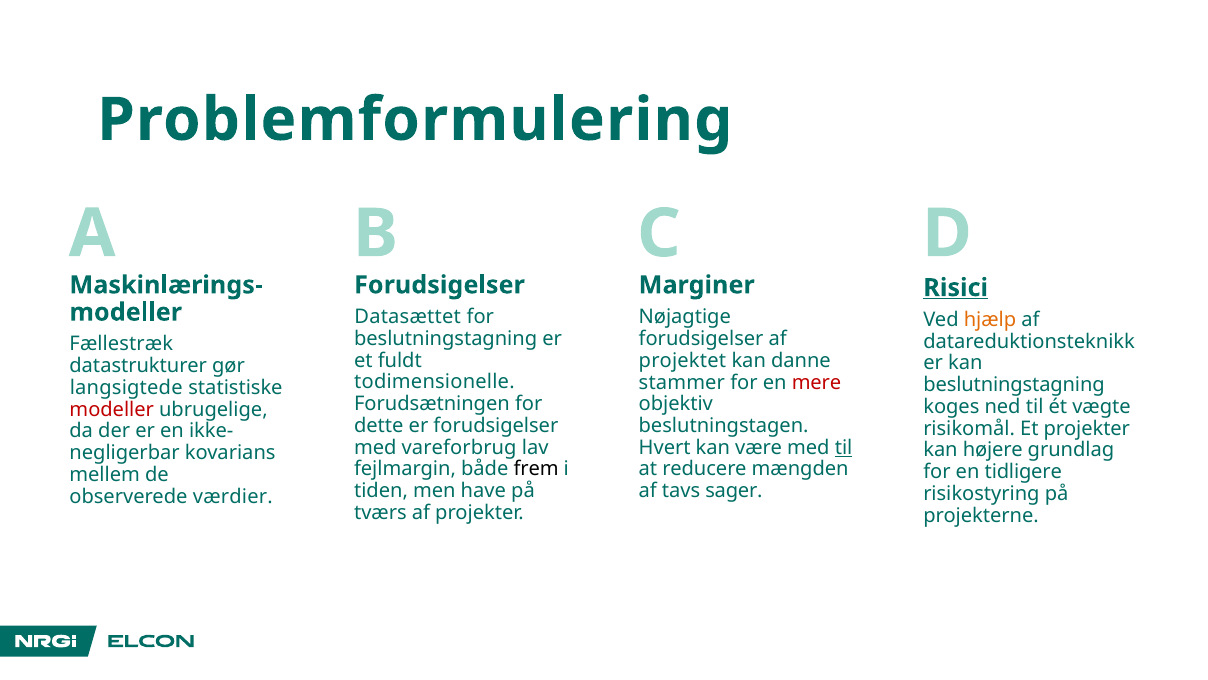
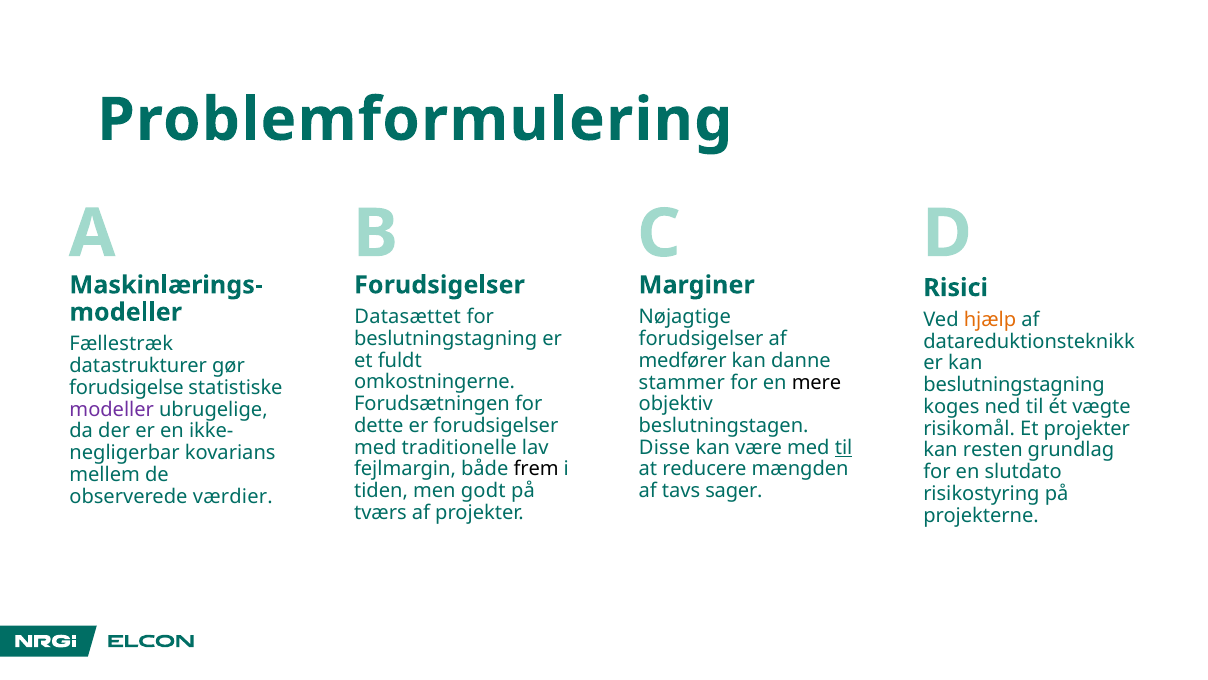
Risici underline: present -> none (956, 288)
projektet: projektet -> medfører (683, 360)
todimensionelle: todimensionelle -> omkostningerne (435, 382)
mere colour: red -> black (817, 382)
langsigtede: langsigtede -> forudsigelse (126, 388)
modeller colour: red -> purple (112, 409)
vareforbrug: vareforbrug -> traditionelle (459, 447)
Hvert: Hvert -> Disse (665, 447)
højere: højere -> resten (993, 450)
tidligere: tidligere -> slutdato (1023, 472)
have: have -> godt (483, 491)
